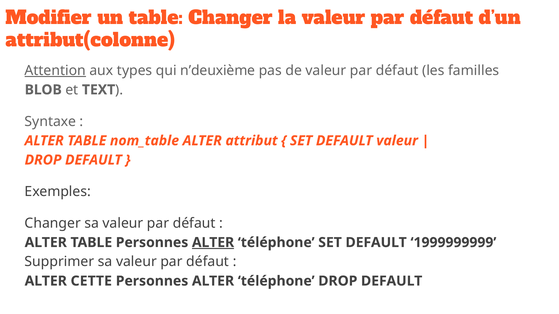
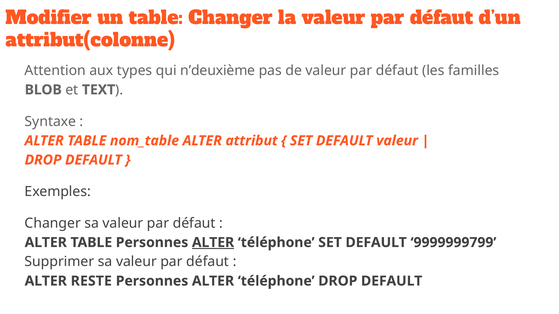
Attention underline: present -> none (55, 71)
1999999999: 1999999999 -> 9999999799 (453, 243)
CETTE: CETTE -> RESTE (91, 281)
